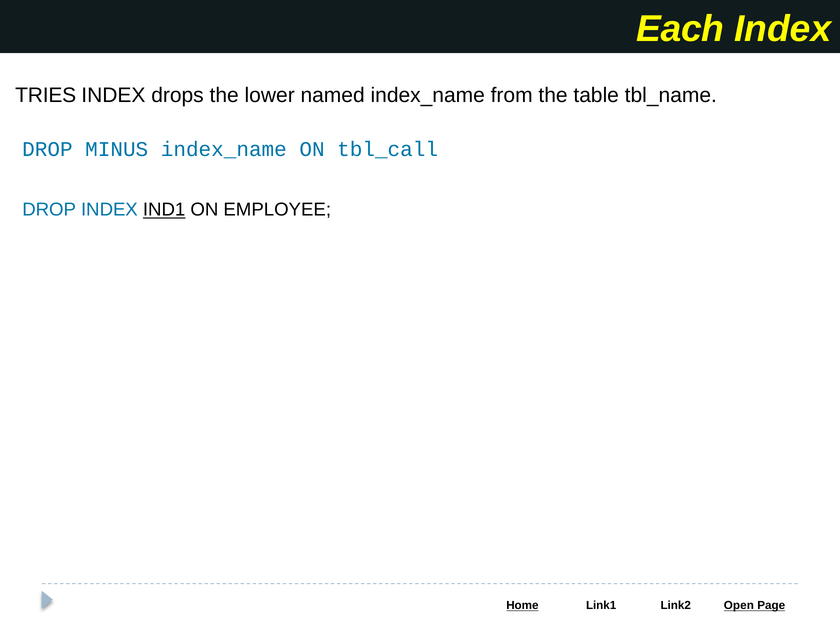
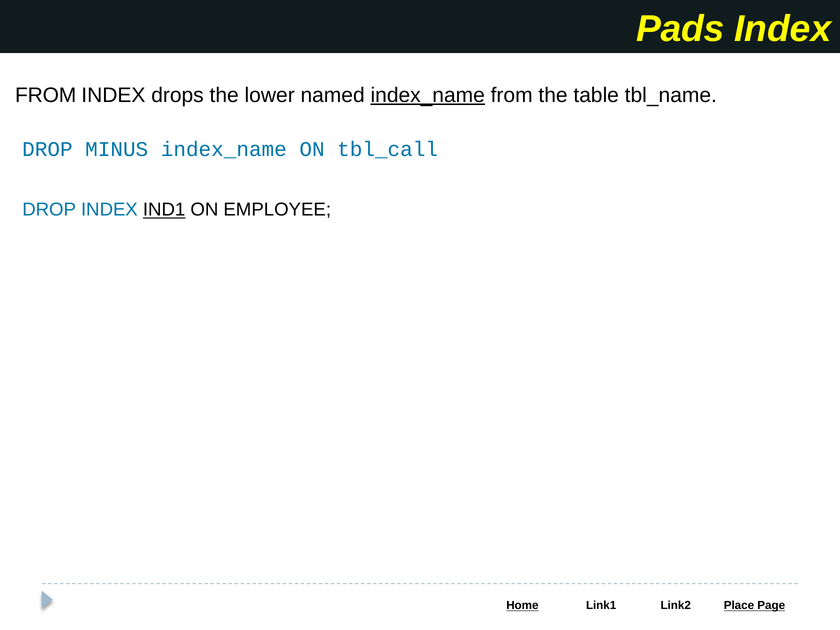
Each: Each -> Pads (680, 29)
TRIES: TRIES -> FROM (46, 95)
index_name underline: none -> present (428, 95)
Open: Open -> Place (739, 606)
